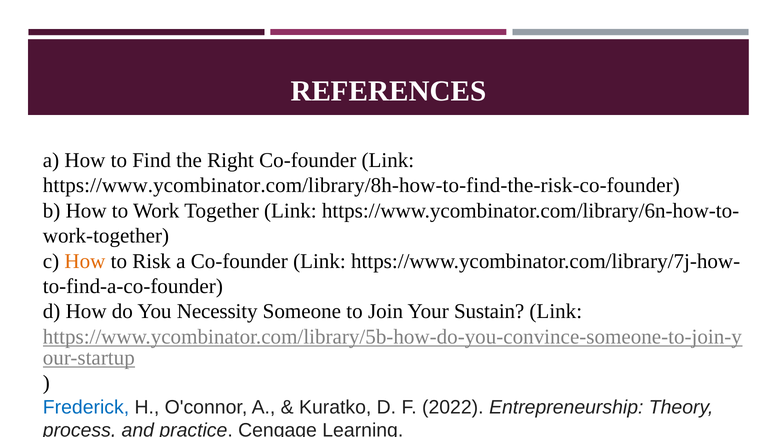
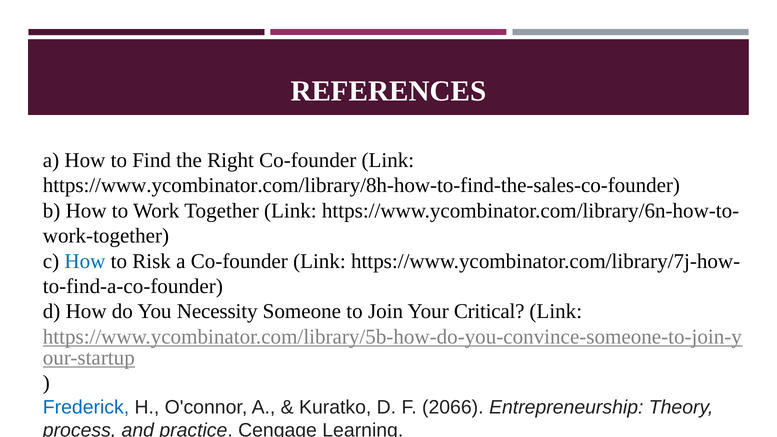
https://www.ycombinator.com/library/8h-how-to-find-the-risk-co-founder: https://www.ycombinator.com/library/8h-how-to-find-the-risk-co-founder -> https://www.ycombinator.com/library/8h-how-to-find-the-sales-co-founder (361, 185)
How colour: orange -> blue (85, 261)
Sustain: Sustain -> Critical (489, 312)
2022: 2022 -> 2066 (453, 407)
